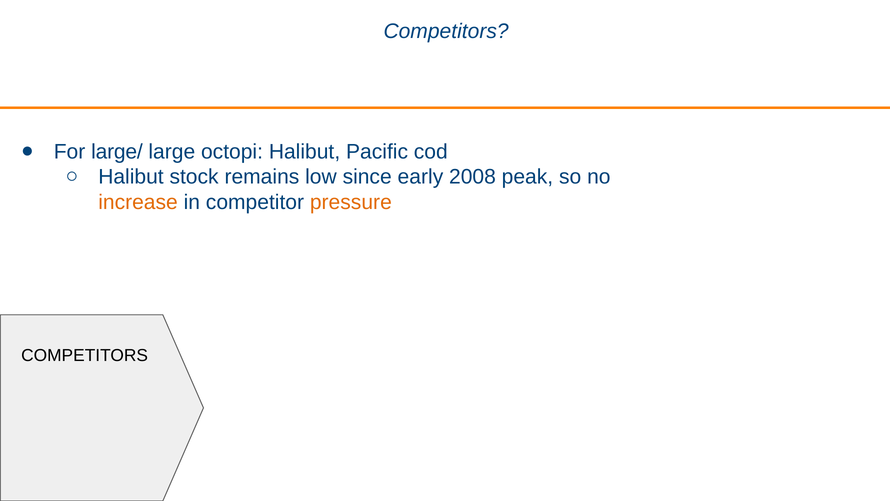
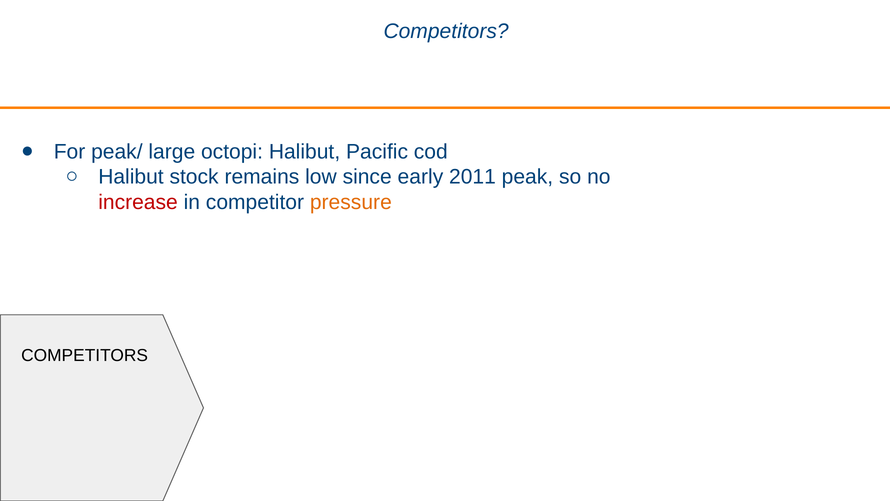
large/: large/ -> peak/ (117, 152)
2008: 2008 -> 2011 (472, 177)
increase colour: orange -> red (138, 202)
